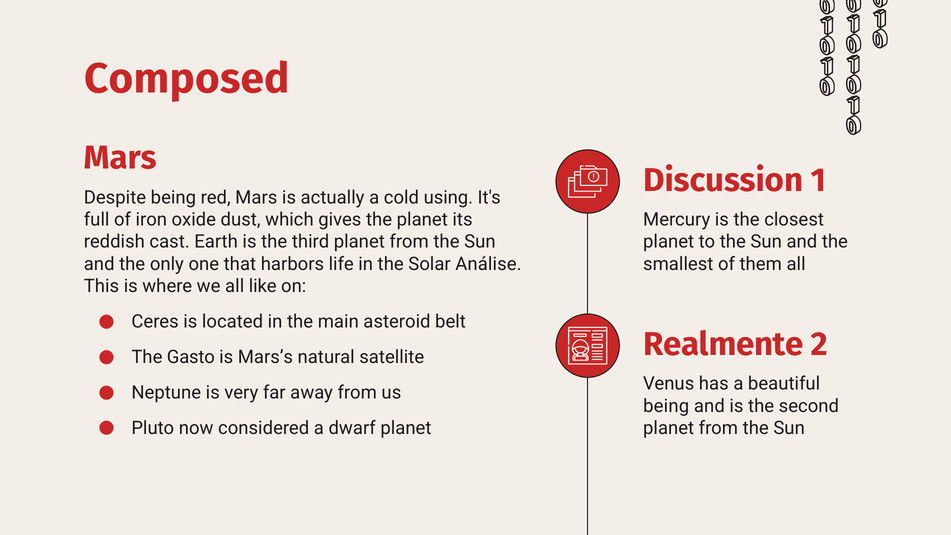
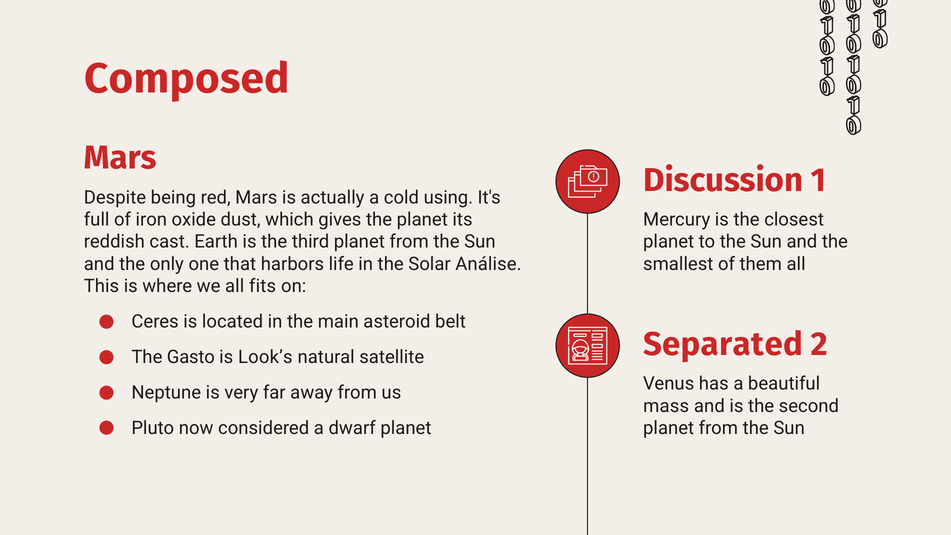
like: like -> fits (263, 286)
Realmente: Realmente -> Separated (723, 344)
Mars’s: Mars’s -> Look’s (265, 357)
being: being -> mass (666, 406)
